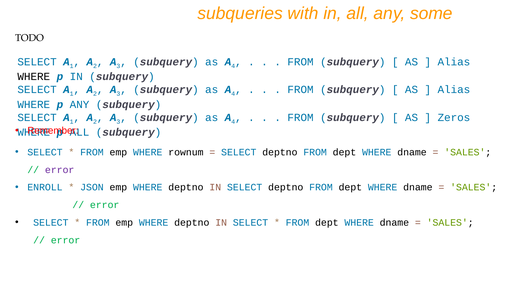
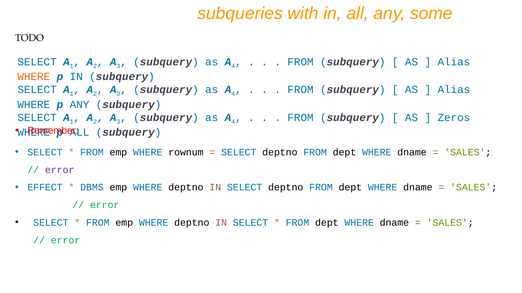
WHERE colour: black -> orange (34, 77)
ENROLL: ENROLL -> EFFECT (45, 188)
JSON: JSON -> DBMS (92, 188)
